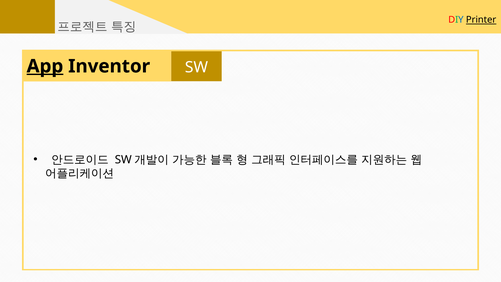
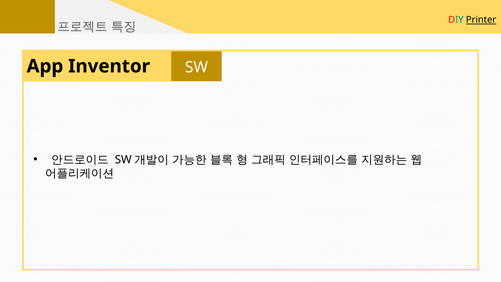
App underline: present -> none (45, 66)
